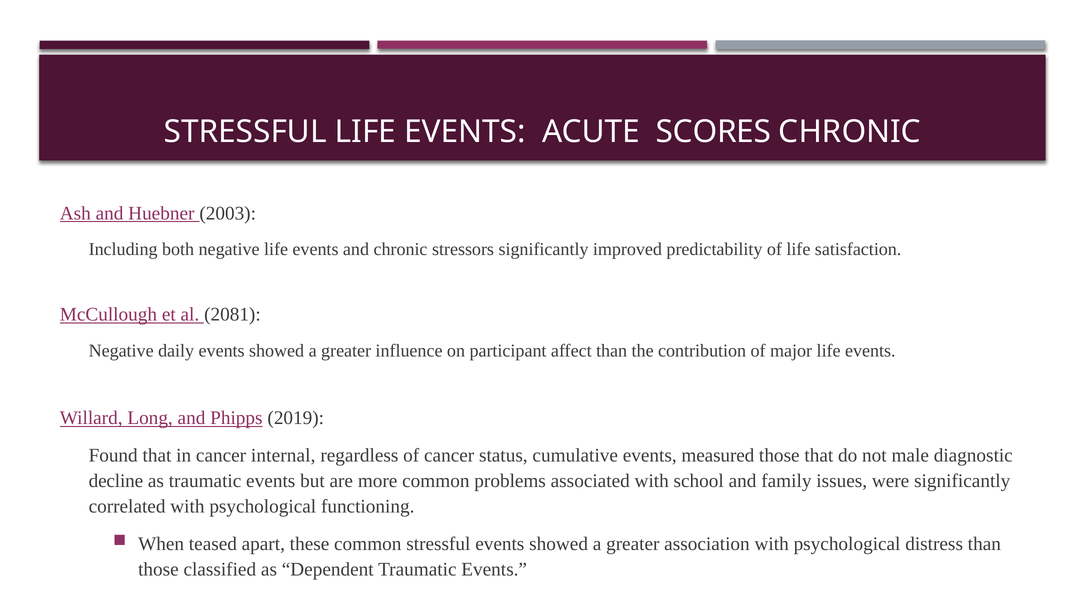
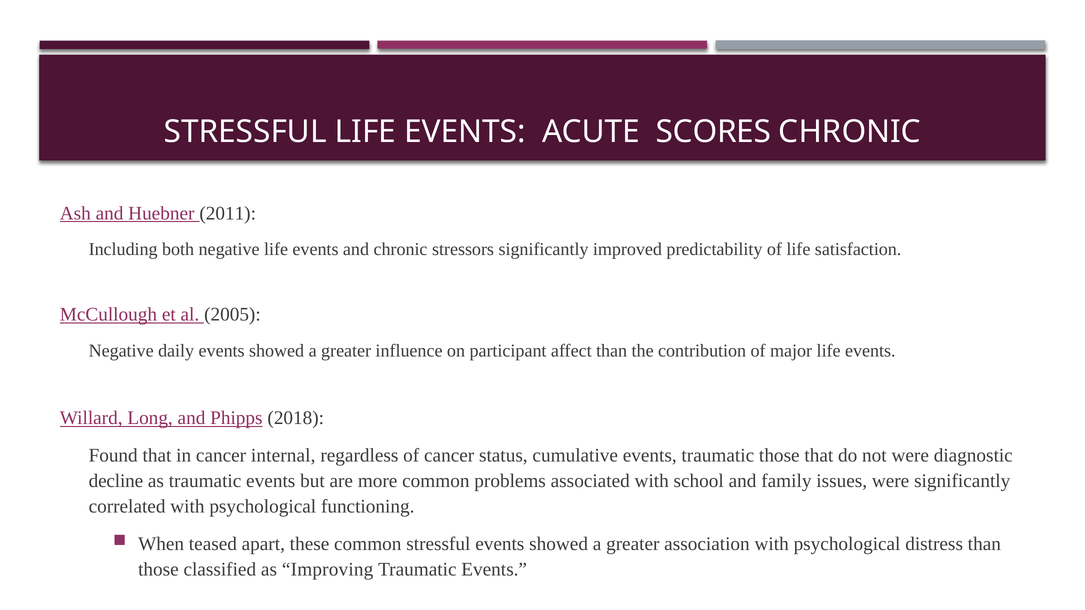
2003: 2003 -> 2011 (228, 213)
2081: 2081 -> 2005 (232, 315)
2019: 2019 -> 2018 (296, 418)
events measured: measured -> traumatic (718, 456)
not male: male -> were (910, 456)
Dependent: Dependent -> Improving (328, 569)
